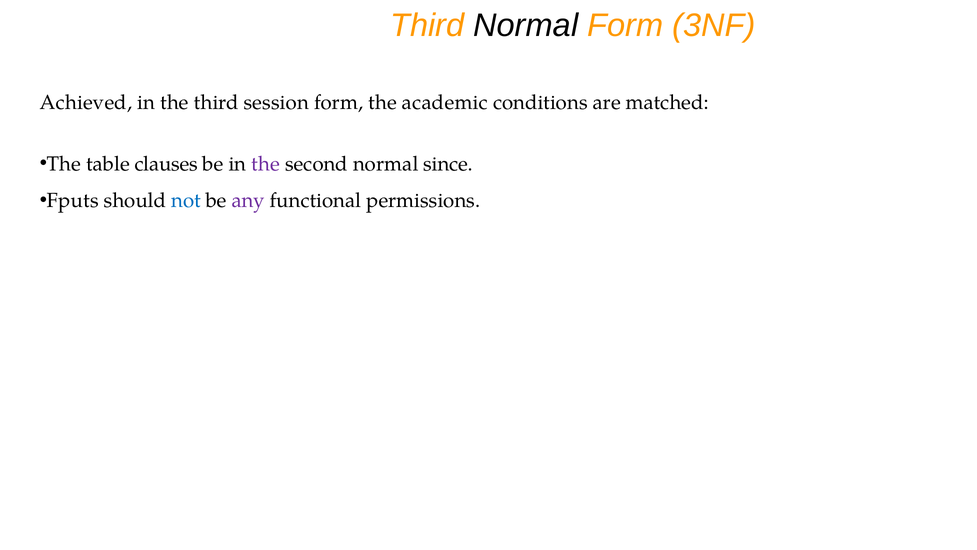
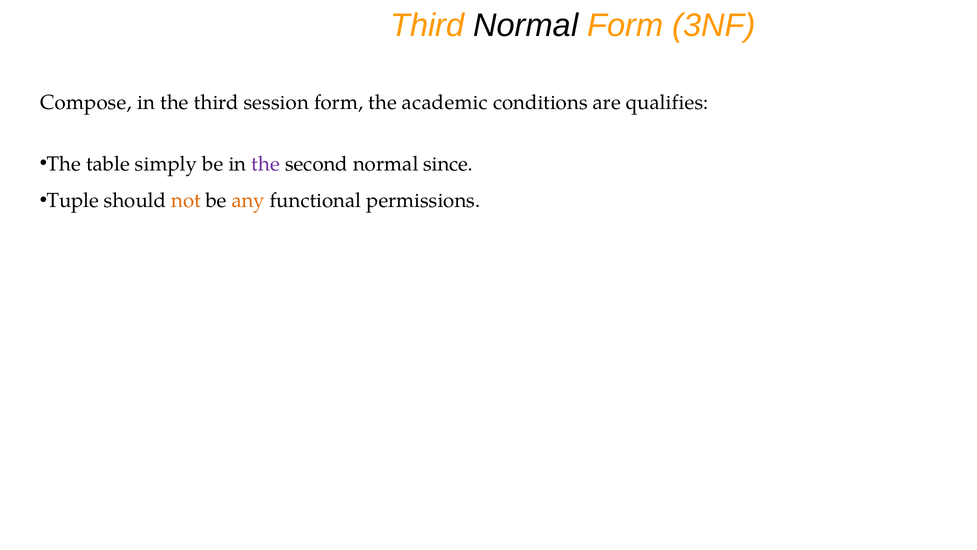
Achieved: Achieved -> Compose (86, 103)
matched: matched -> qualifies (667, 103)
clauses: clauses -> simply (166, 164)
Fputs: Fputs -> Tuple (73, 200)
not colour: blue -> orange (186, 200)
any colour: purple -> orange (248, 200)
